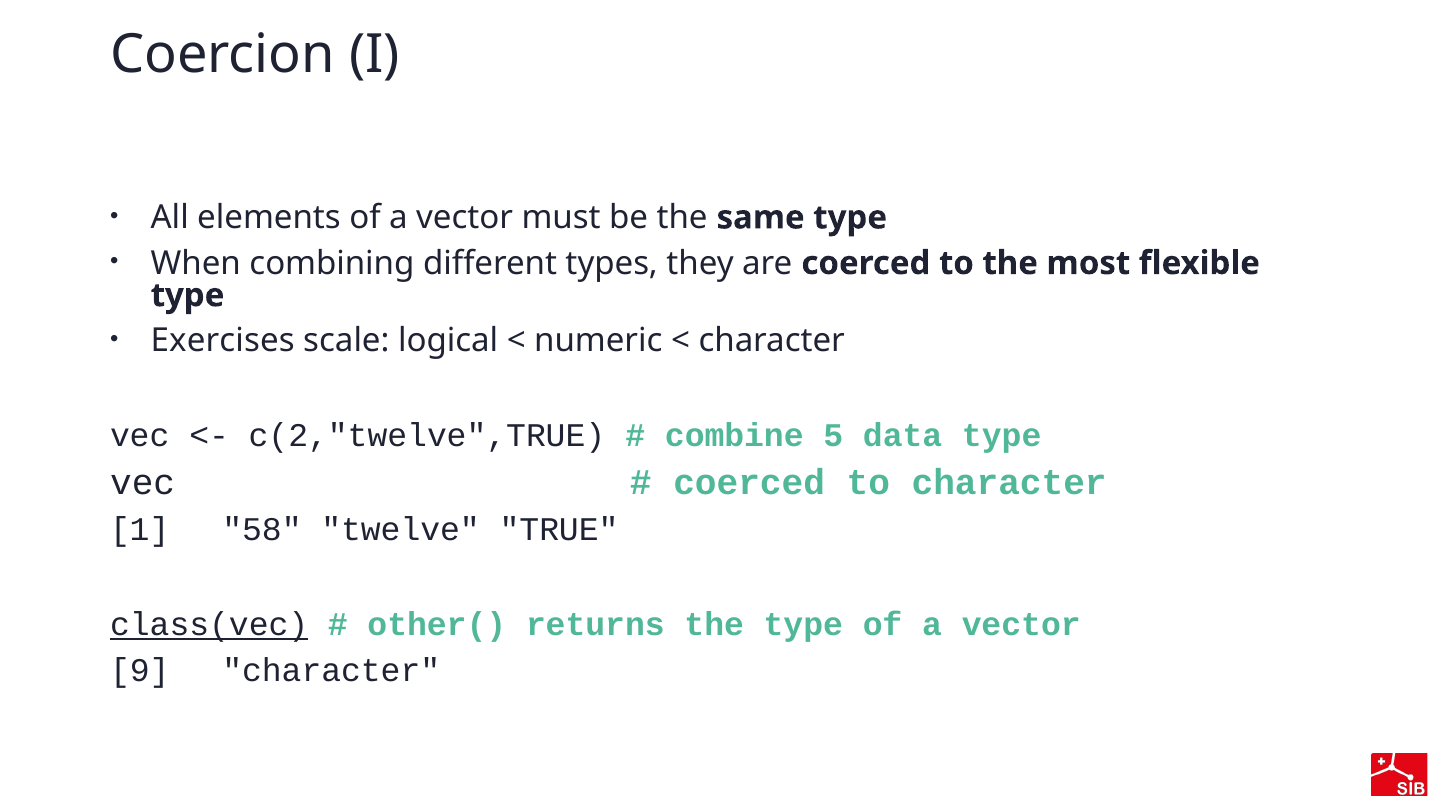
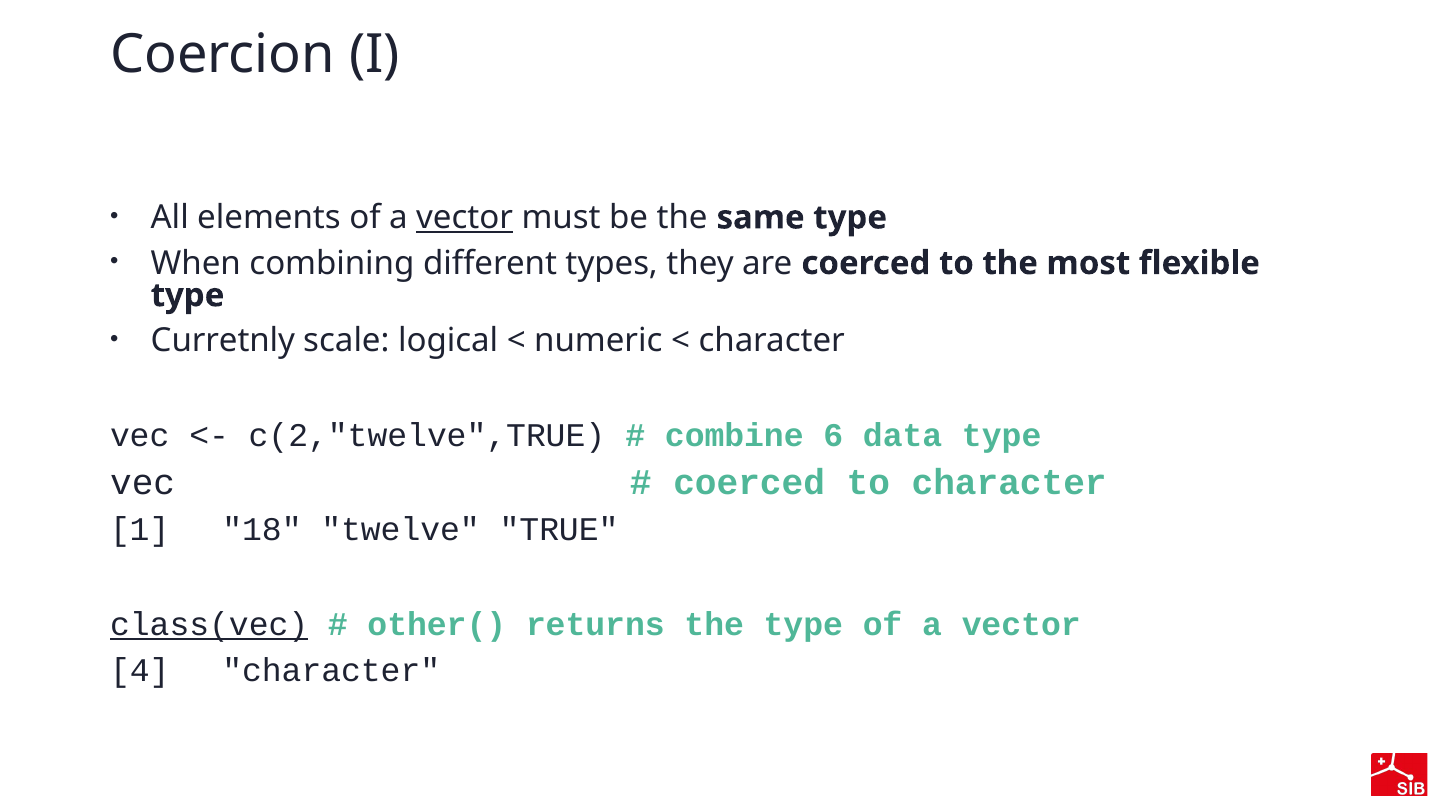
vector underline: none -> present (465, 218)
Exercises: Exercises -> Curretnly (223, 341)
5: 5 -> 6 (833, 436)
58: 58 -> 18 (262, 530)
9: 9 -> 4 (140, 671)
